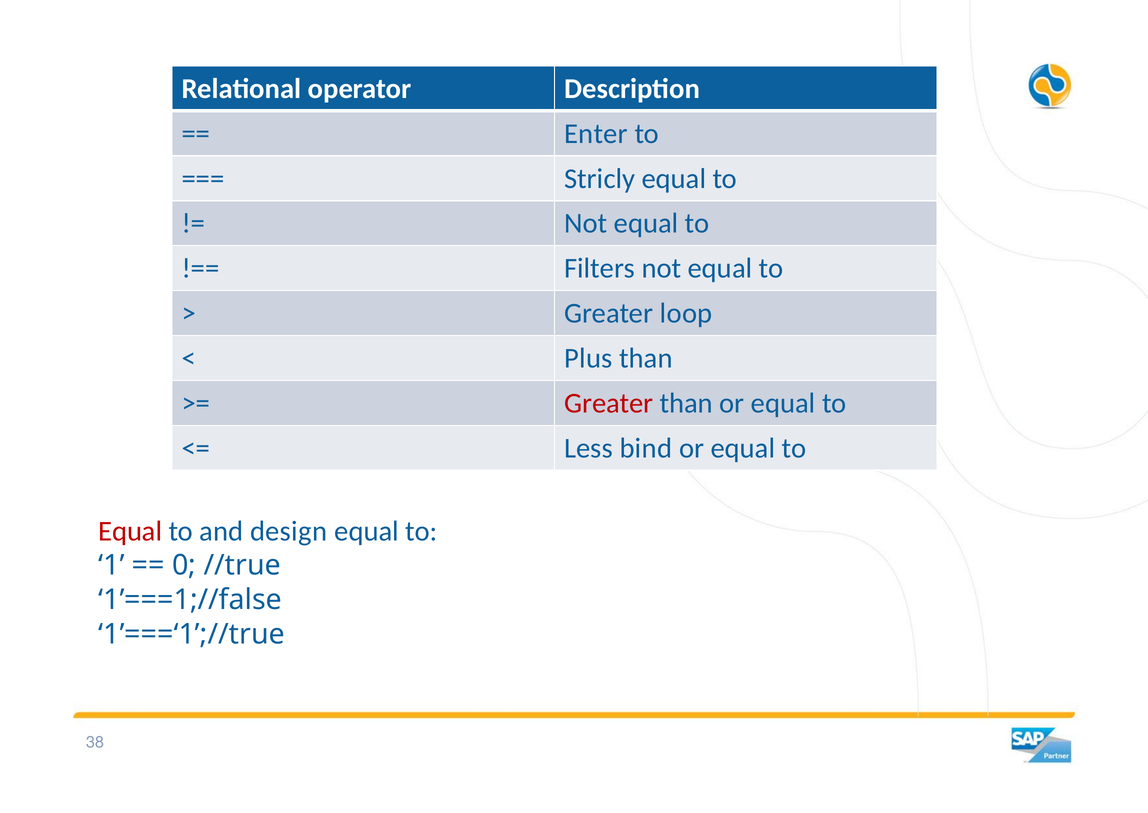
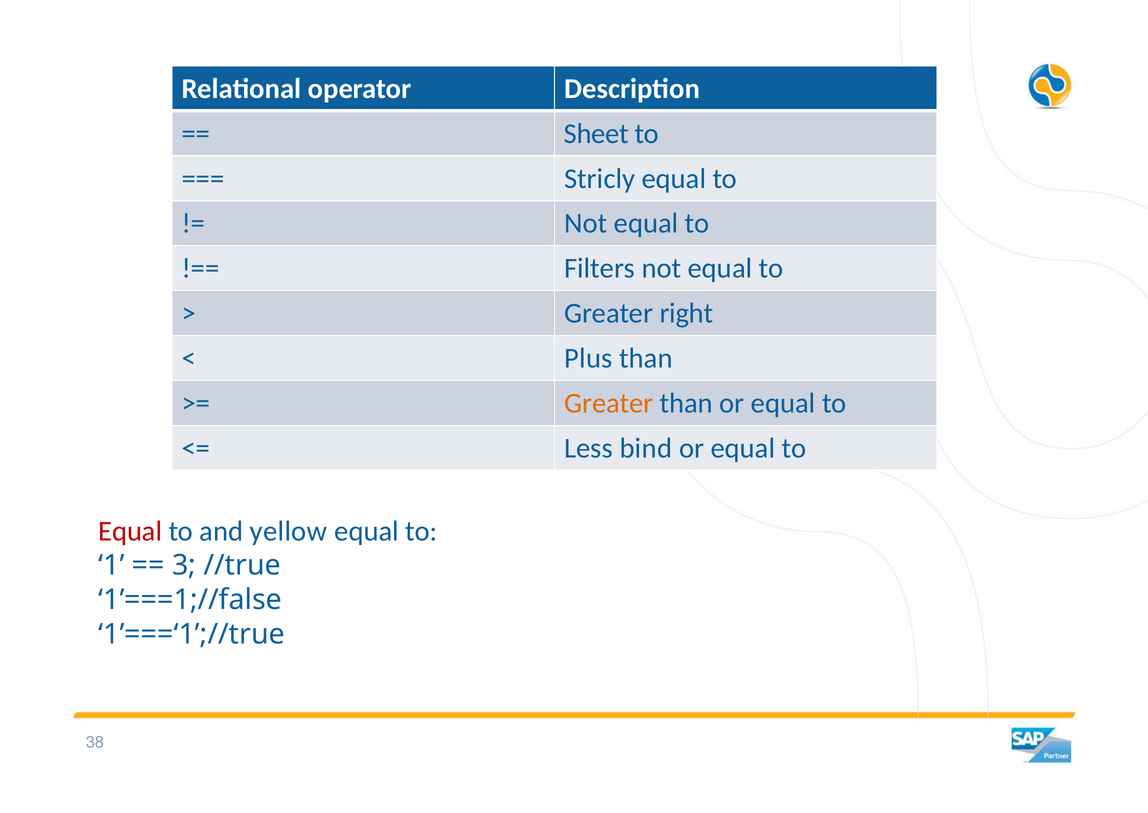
Enter: Enter -> Sheet (596, 134)
loop: loop -> right (686, 313)
Greater colour: red -> orange (609, 403)
design: design -> yellow (289, 531)
0: 0 -> 3 (184, 565)
